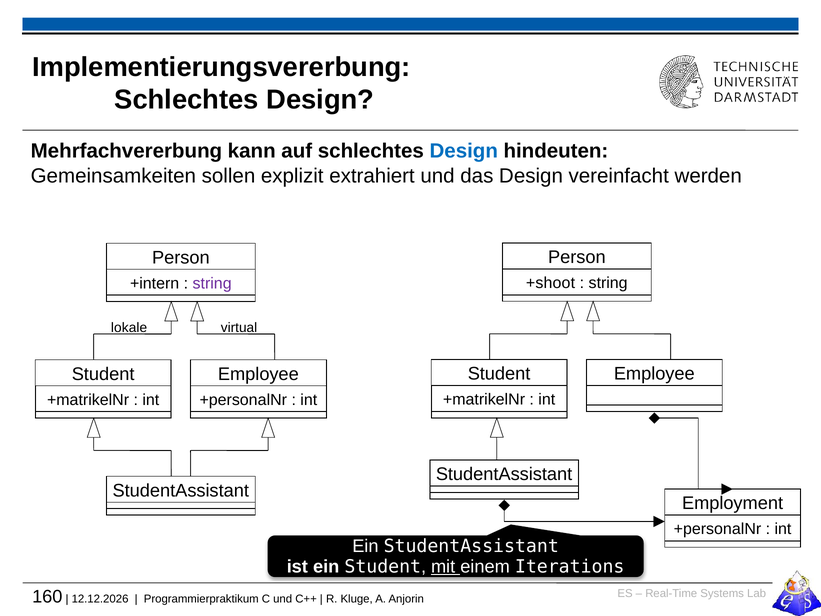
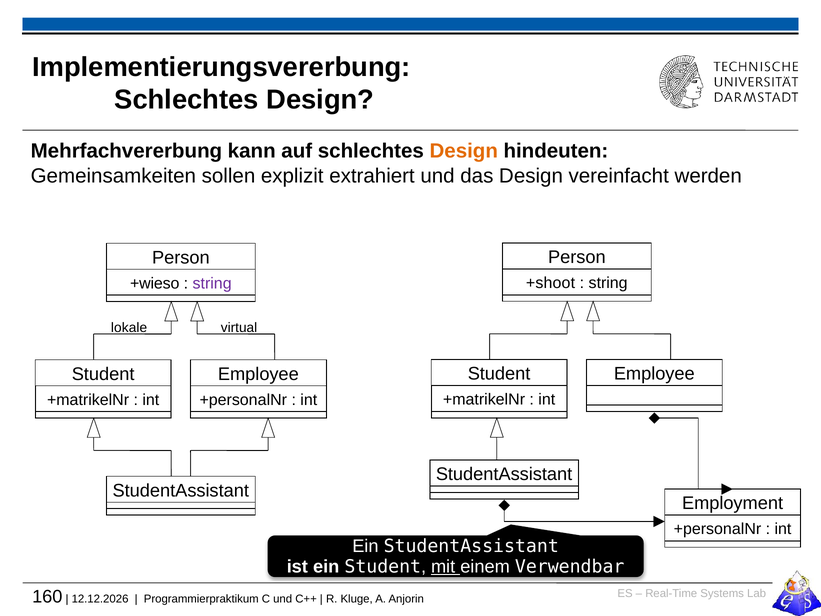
Design colour: blue -> orange (464, 151)
+intern: +intern -> +wieso (155, 283)
Iterations: Iterations -> Verwendbar (570, 566)
